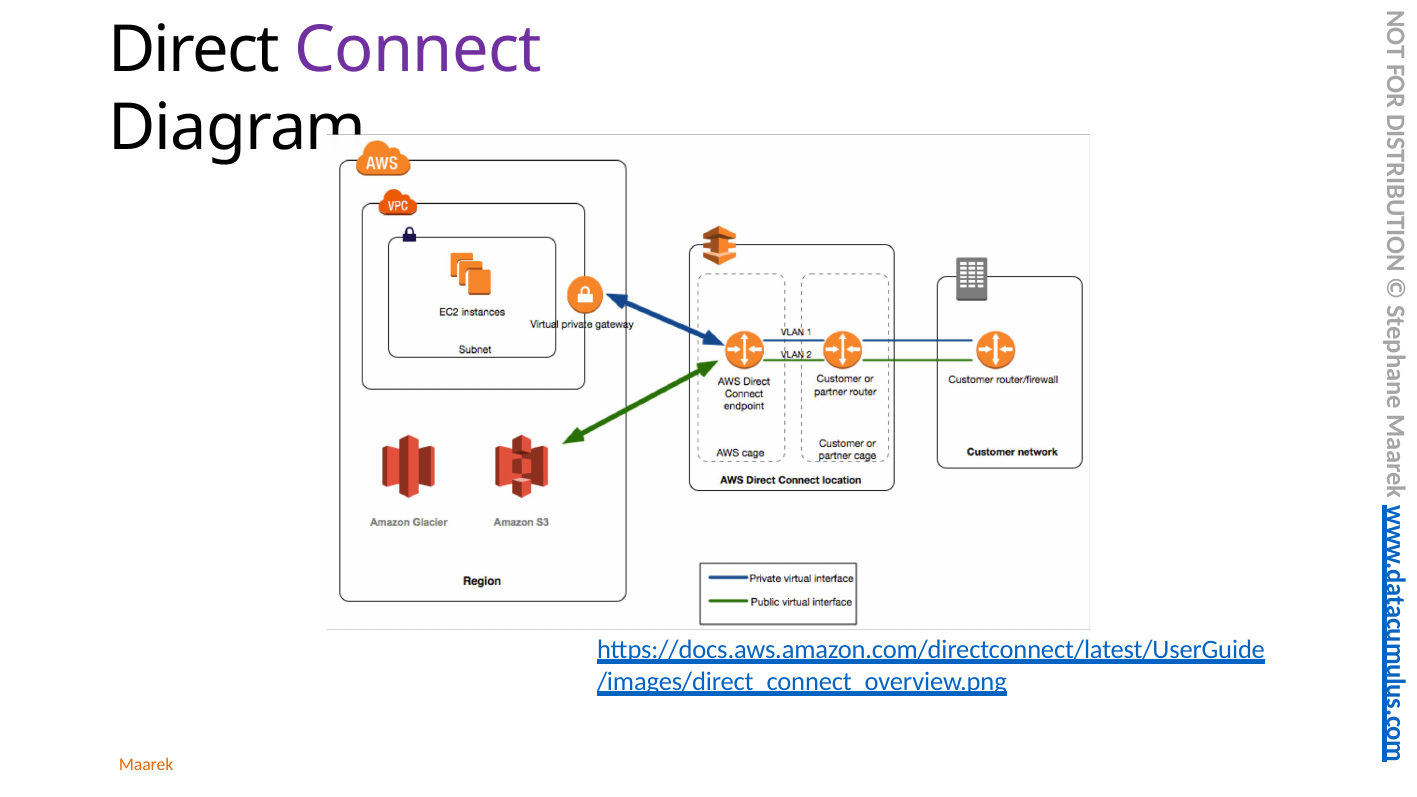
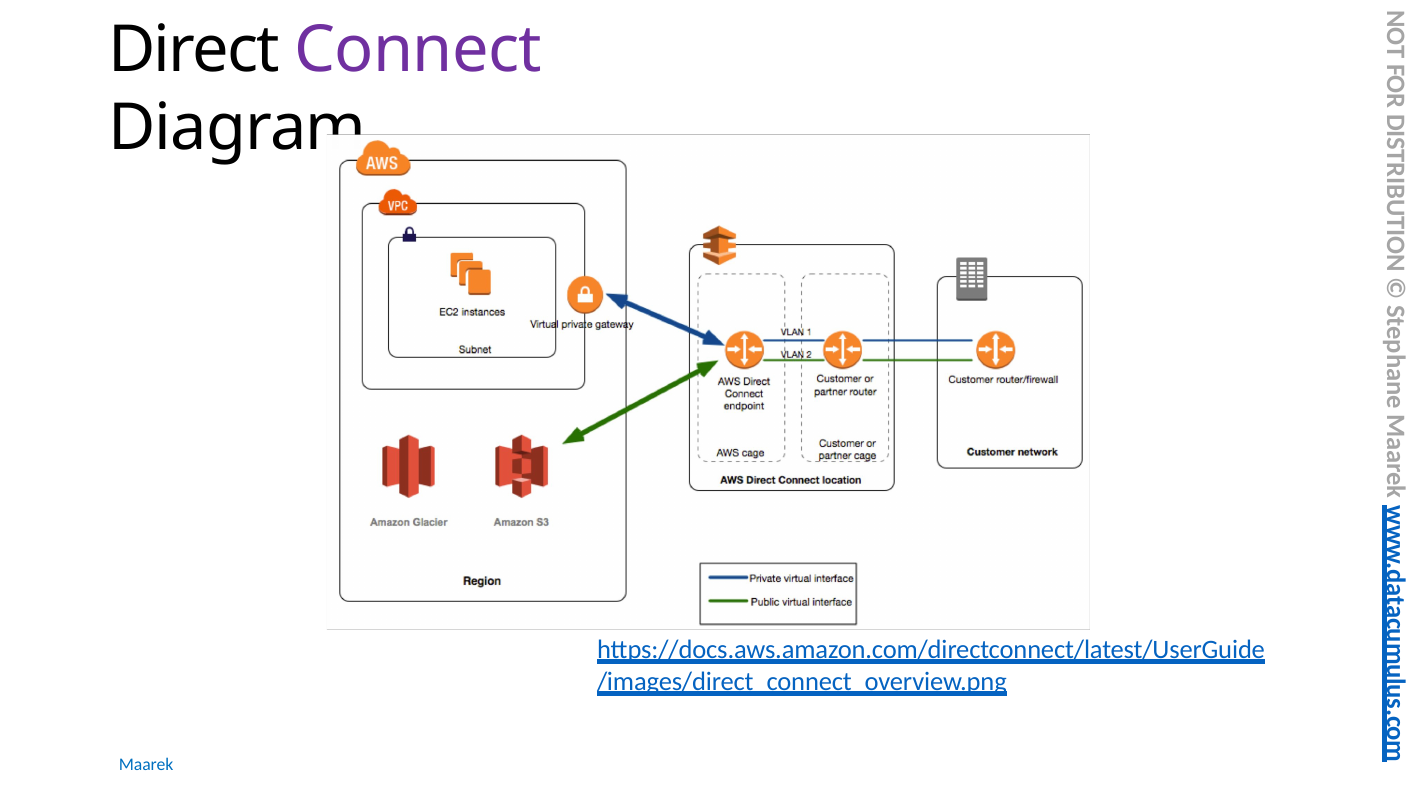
Maarek colour: orange -> blue (146, 765)
